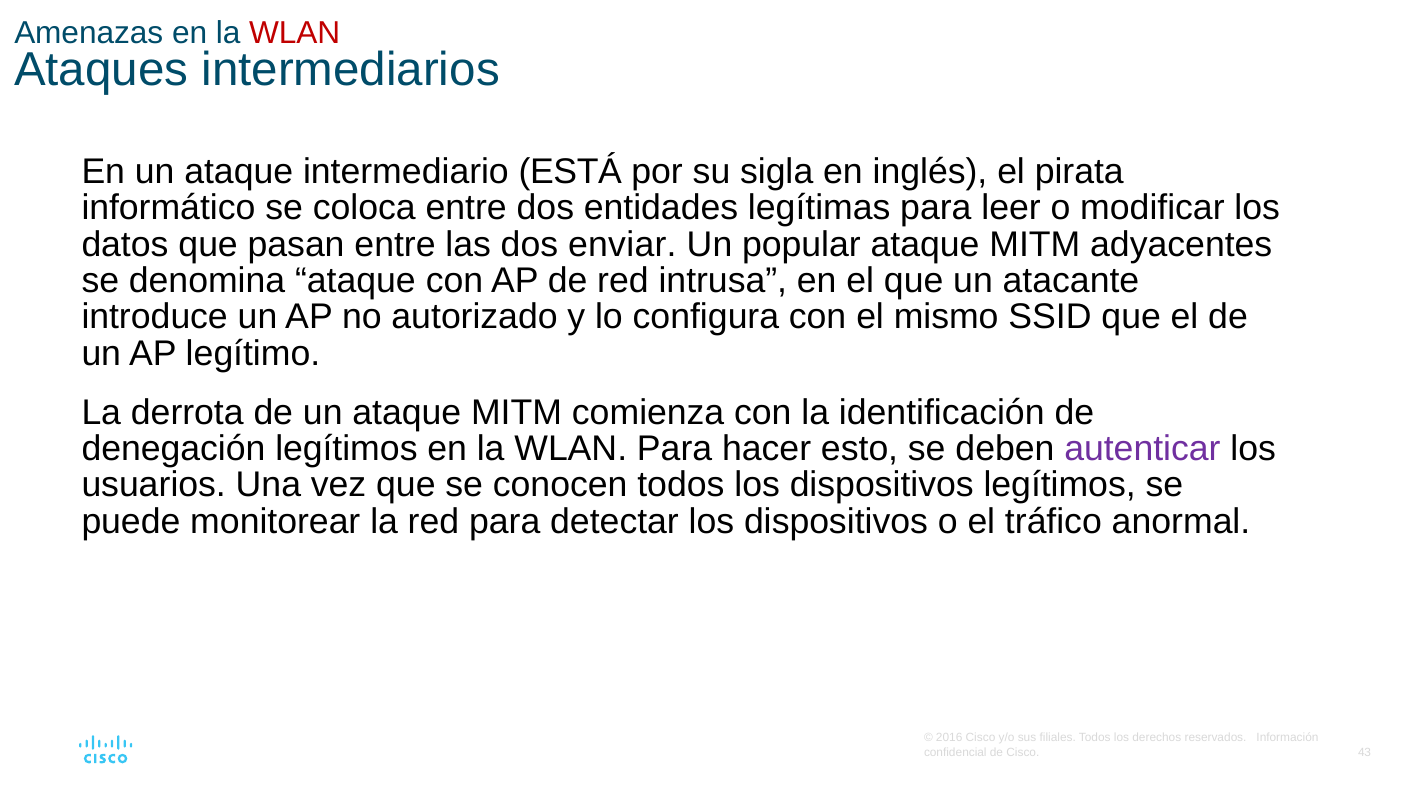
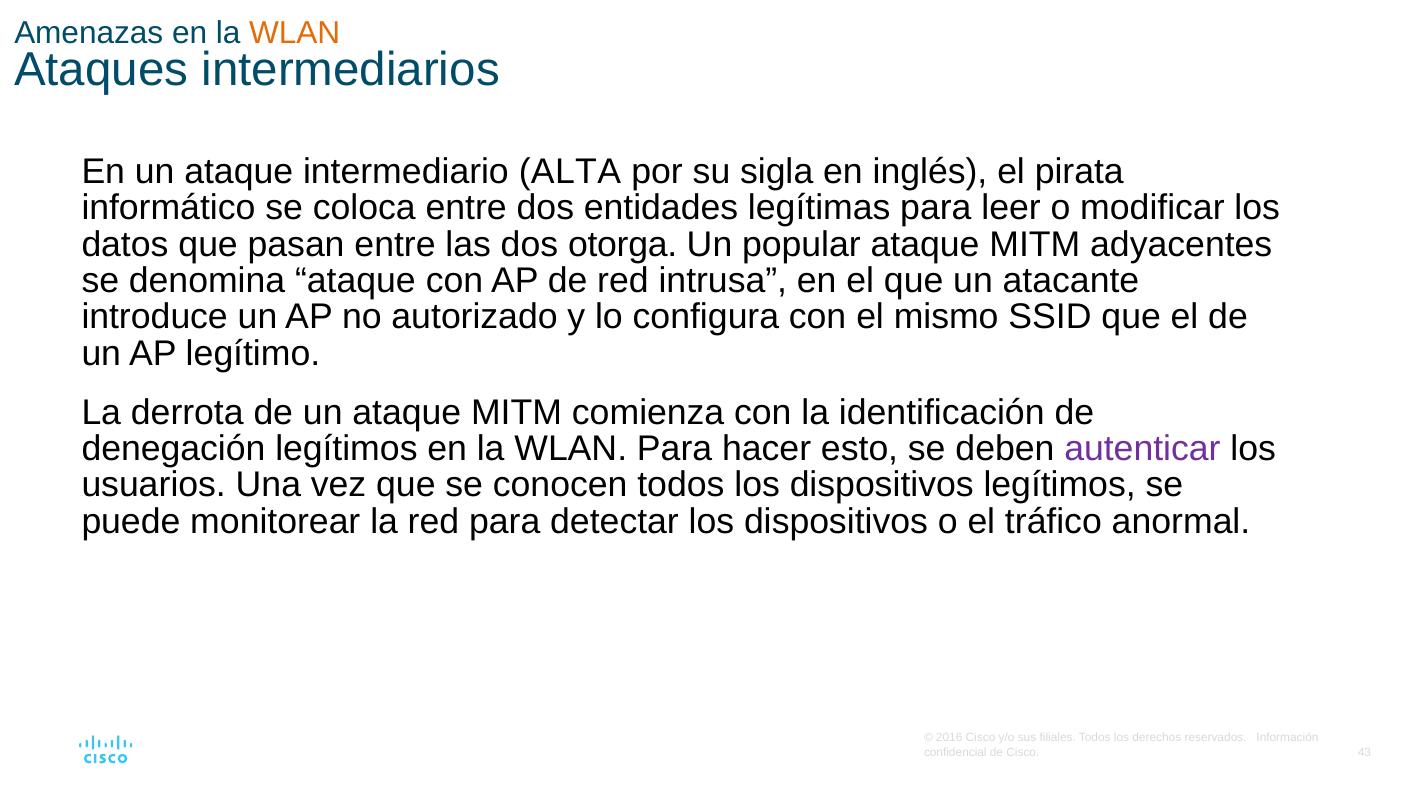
WLAN colour: red -> orange (295, 33)
ESTÁ: ESTÁ -> ALTA (570, 171)
enviar: enviar -> otorga (623, 244)
